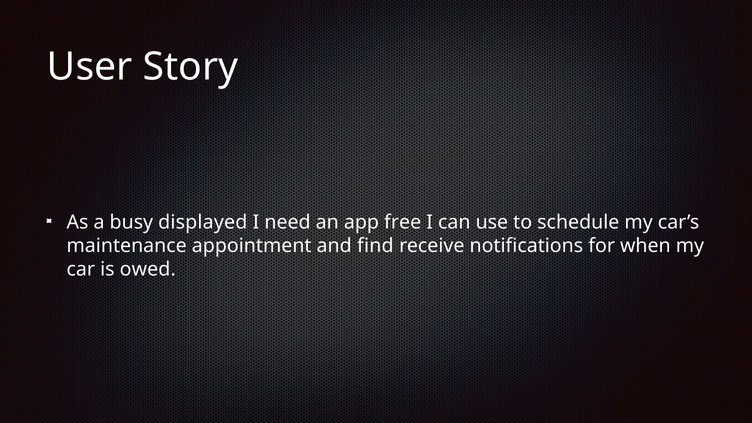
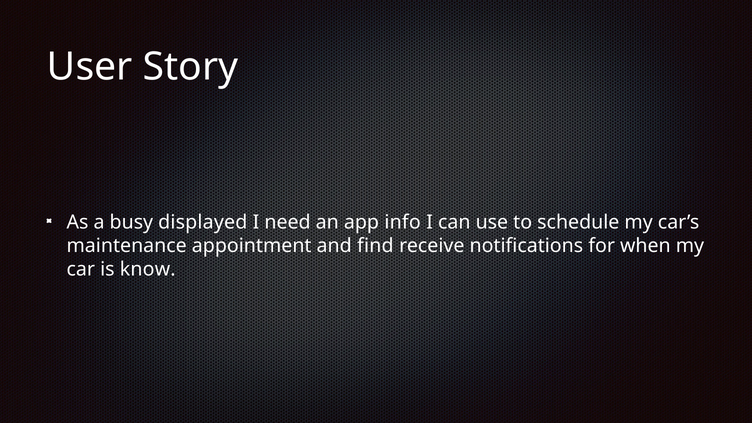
free: free -> info (403, 222)
owed: owed -> know (148, 269)
